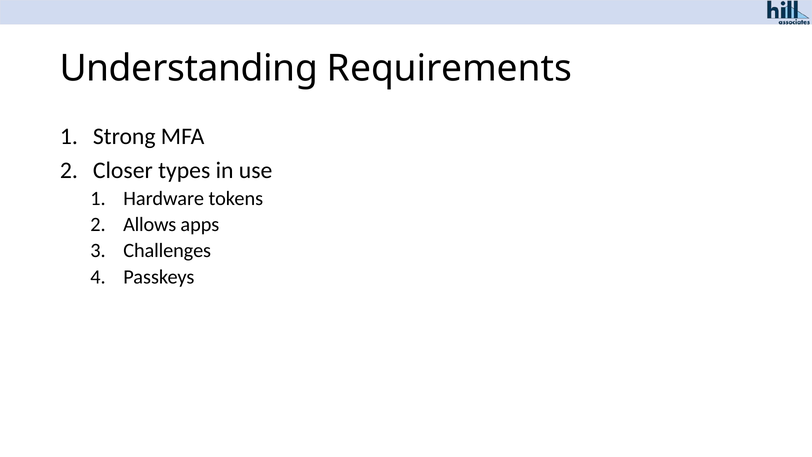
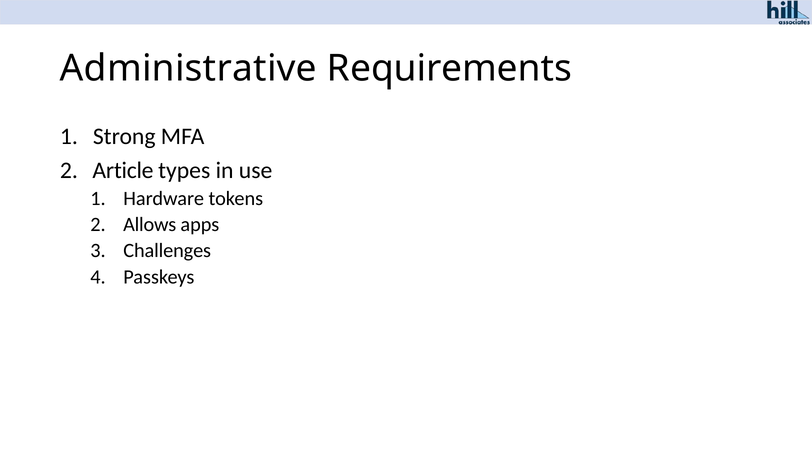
Understanding: Understanding -> Administrative (188, 68)
Closer: Closer -> Article (123, 170)
